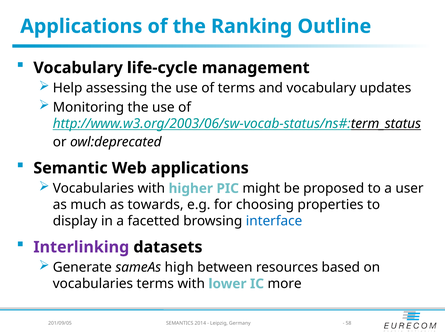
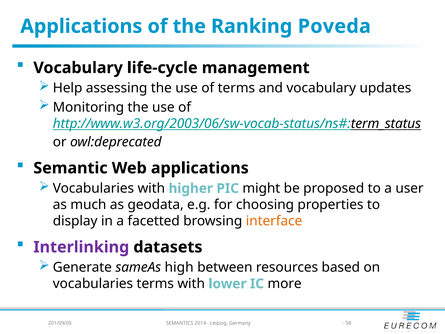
Outline: Outline -> Poveda (334, 26)
towards: towards -> geodata (156, 205)
interface colour: blue -> orange (274, 221)
